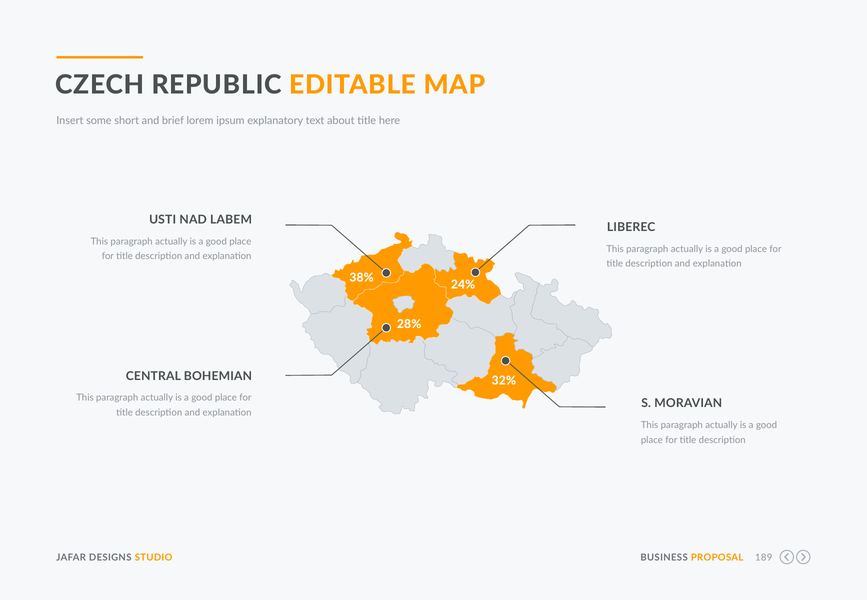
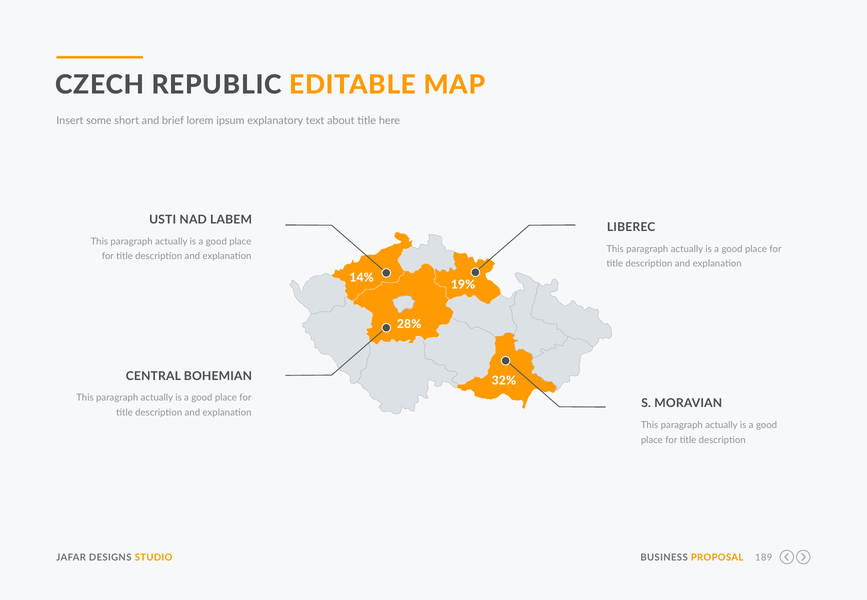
38%: 38% -> 14% (362, 278)
24%: 24% -> 19% (463, 285)
